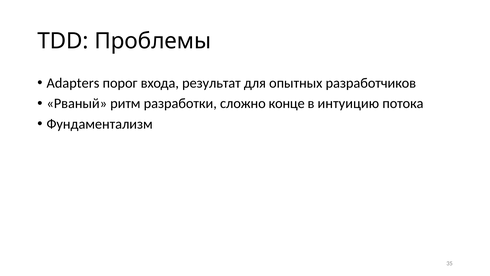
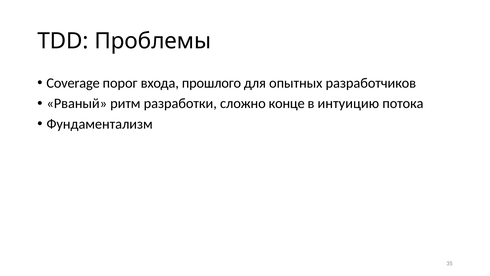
Adapters: Adapters -> Coverage (73, 83)
результат: результат -> прошлого (211, 83)
